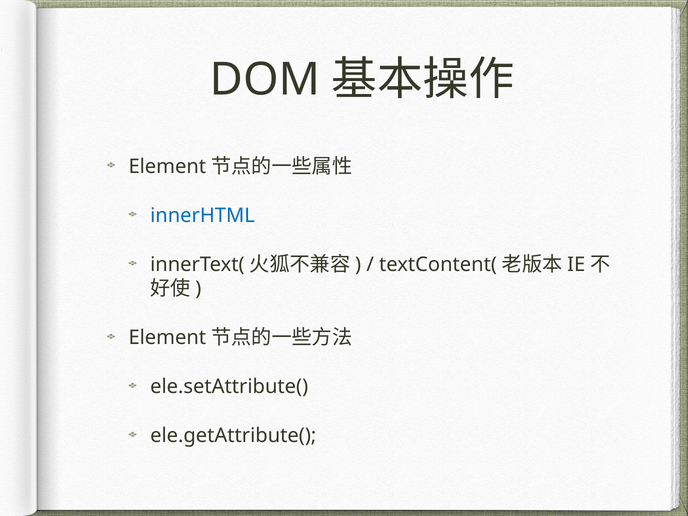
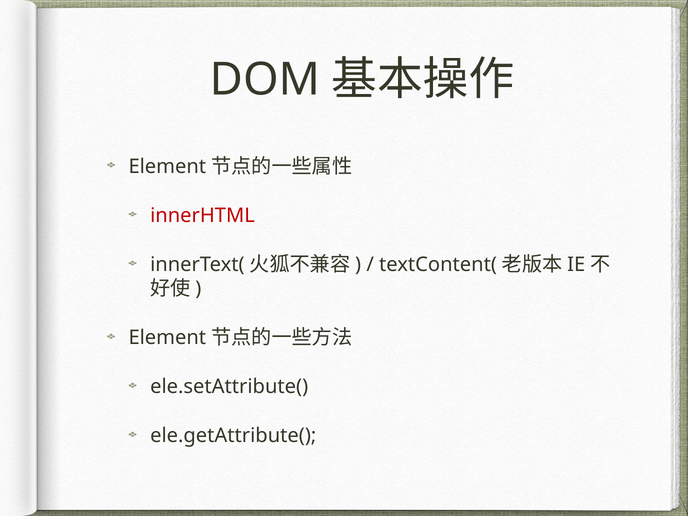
innerHTML colour: blue -> red (202, 215)
